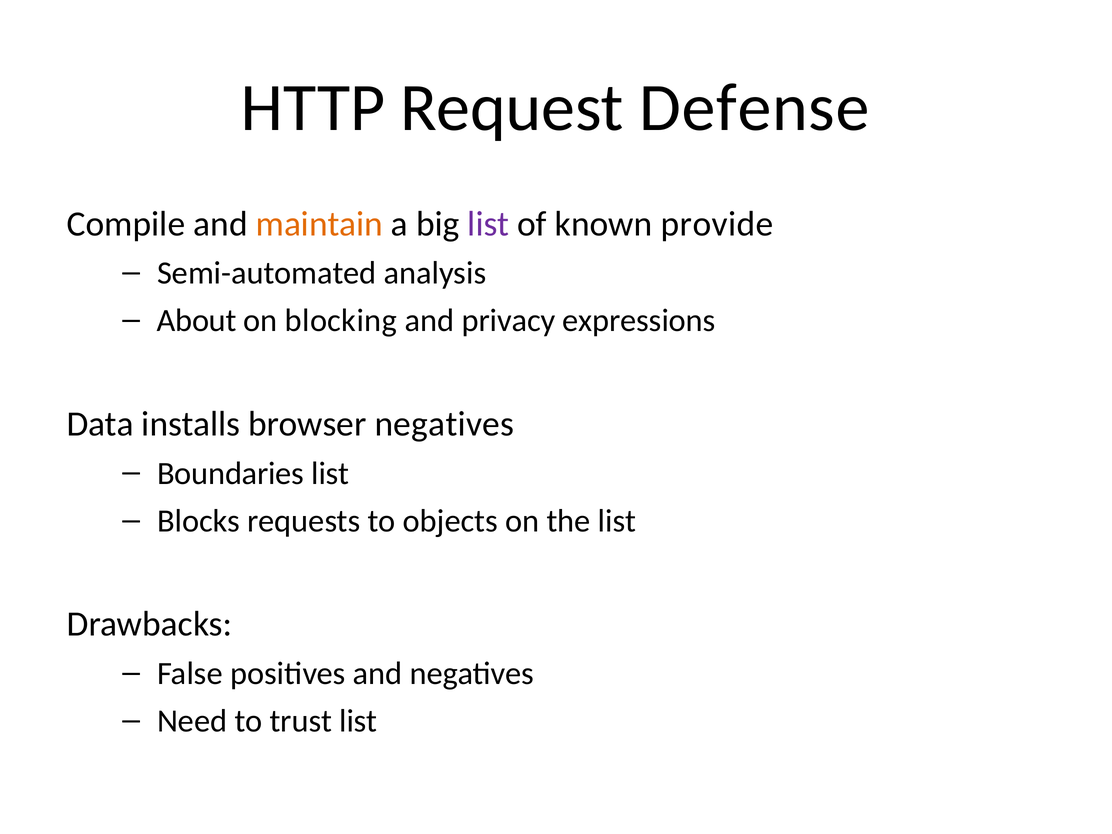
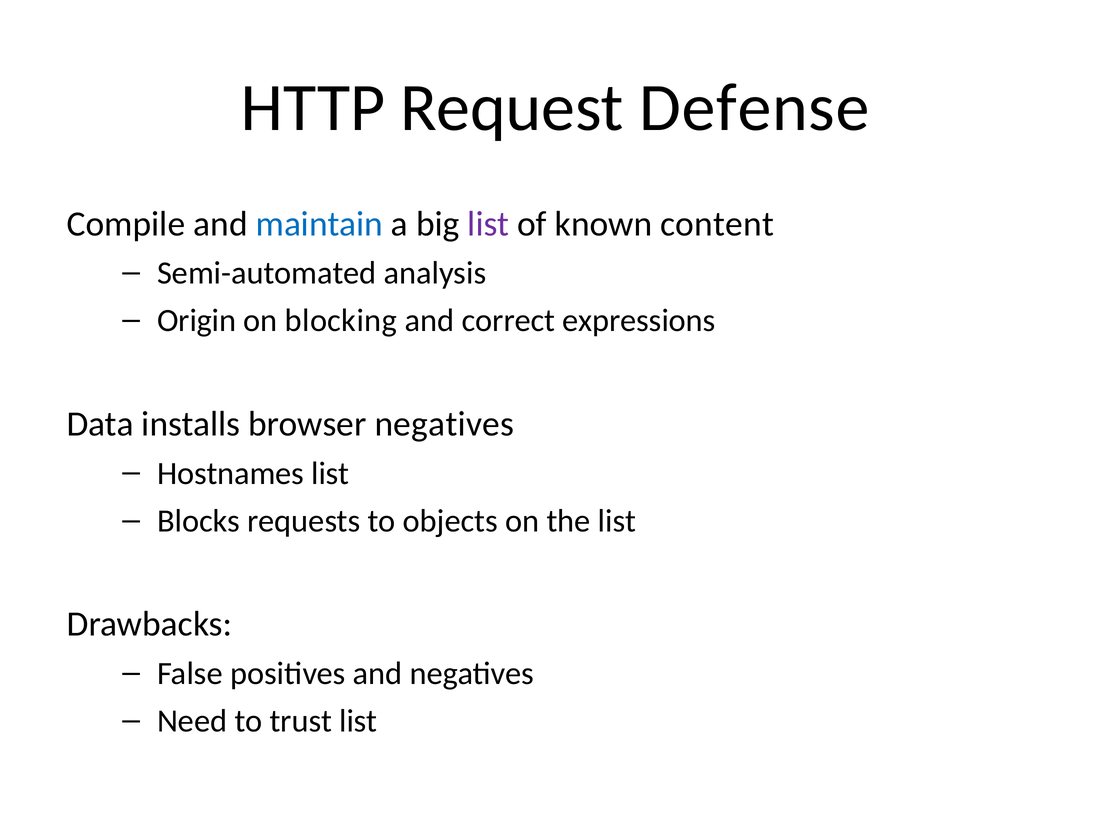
maintain colour: orange -> blue (319, 224)
provide: provide -> content (717, 224)
About: About -> Origin (197, 321)
privacy: privacy -> correct (509, 321)
Boundaries: Boundaries -> Hostnames (231, 473)
